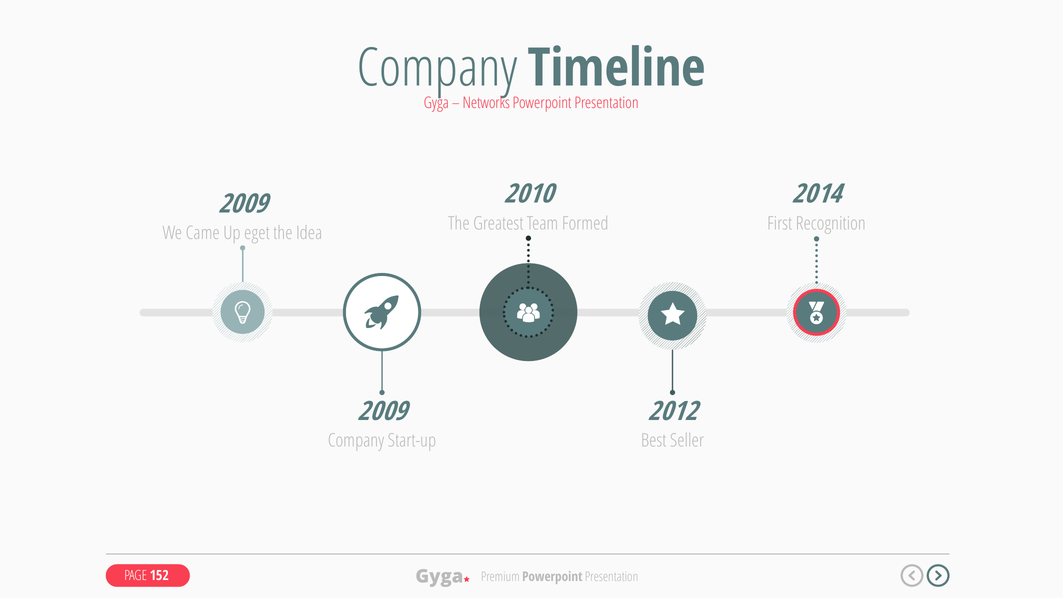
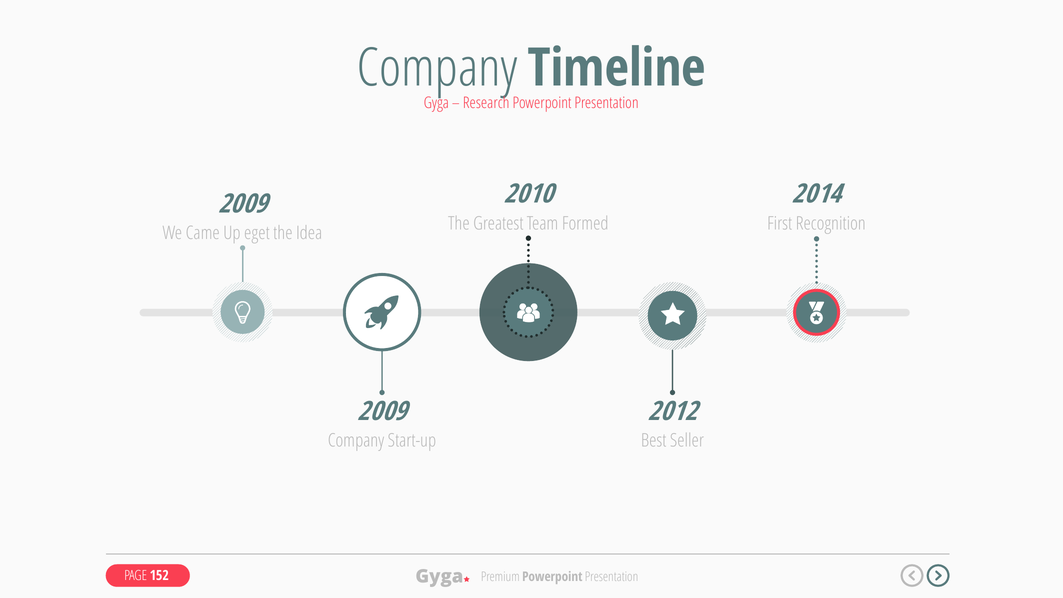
Networks: Networks -> Research (486, 103)
